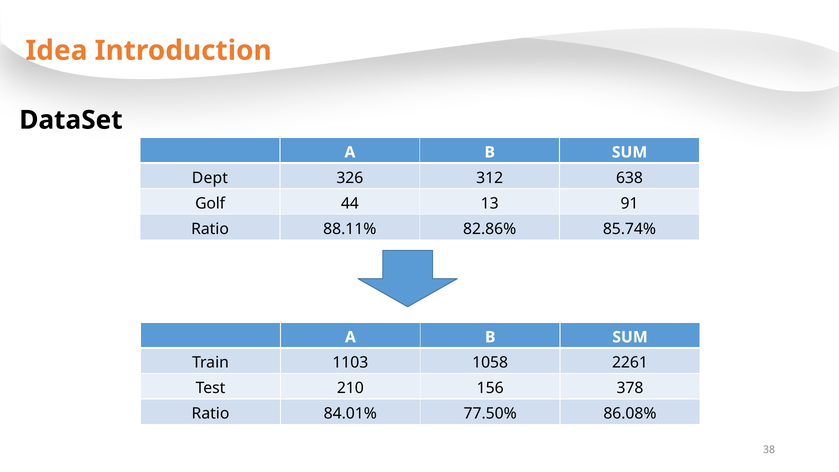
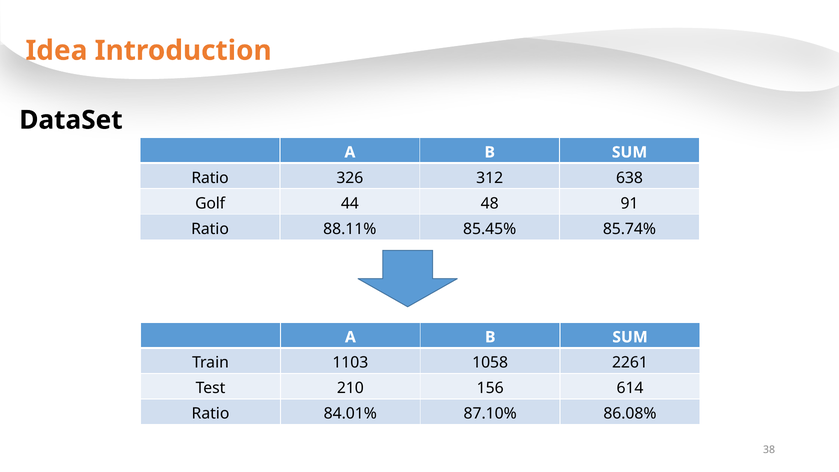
Dept: Dept -> Ratio (210, 178)
13: 13 -> 48 (490, 203)
82.86%: 82.86% -> 85.45% (490, 229)
378: 378 -> 614 (630, 388)
77.50%: 77.50% -> 87.10% (490, 414)
